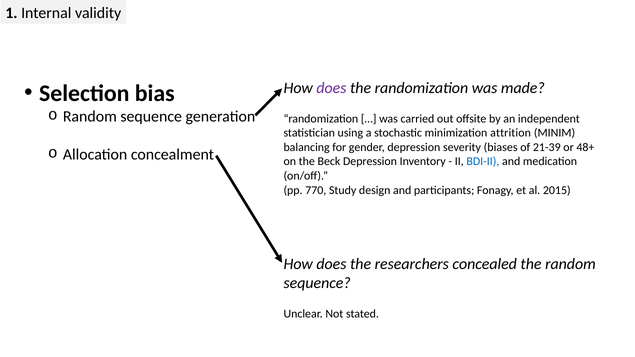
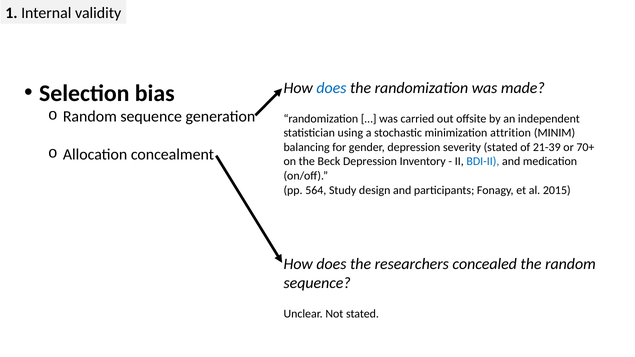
does colour: purple -> blue (331, 88)
severity biases: biases -> stated (501, 147)
48+: 48+ -> 70+ (585, 147)
770: 770 -> 564 (316, 190)
